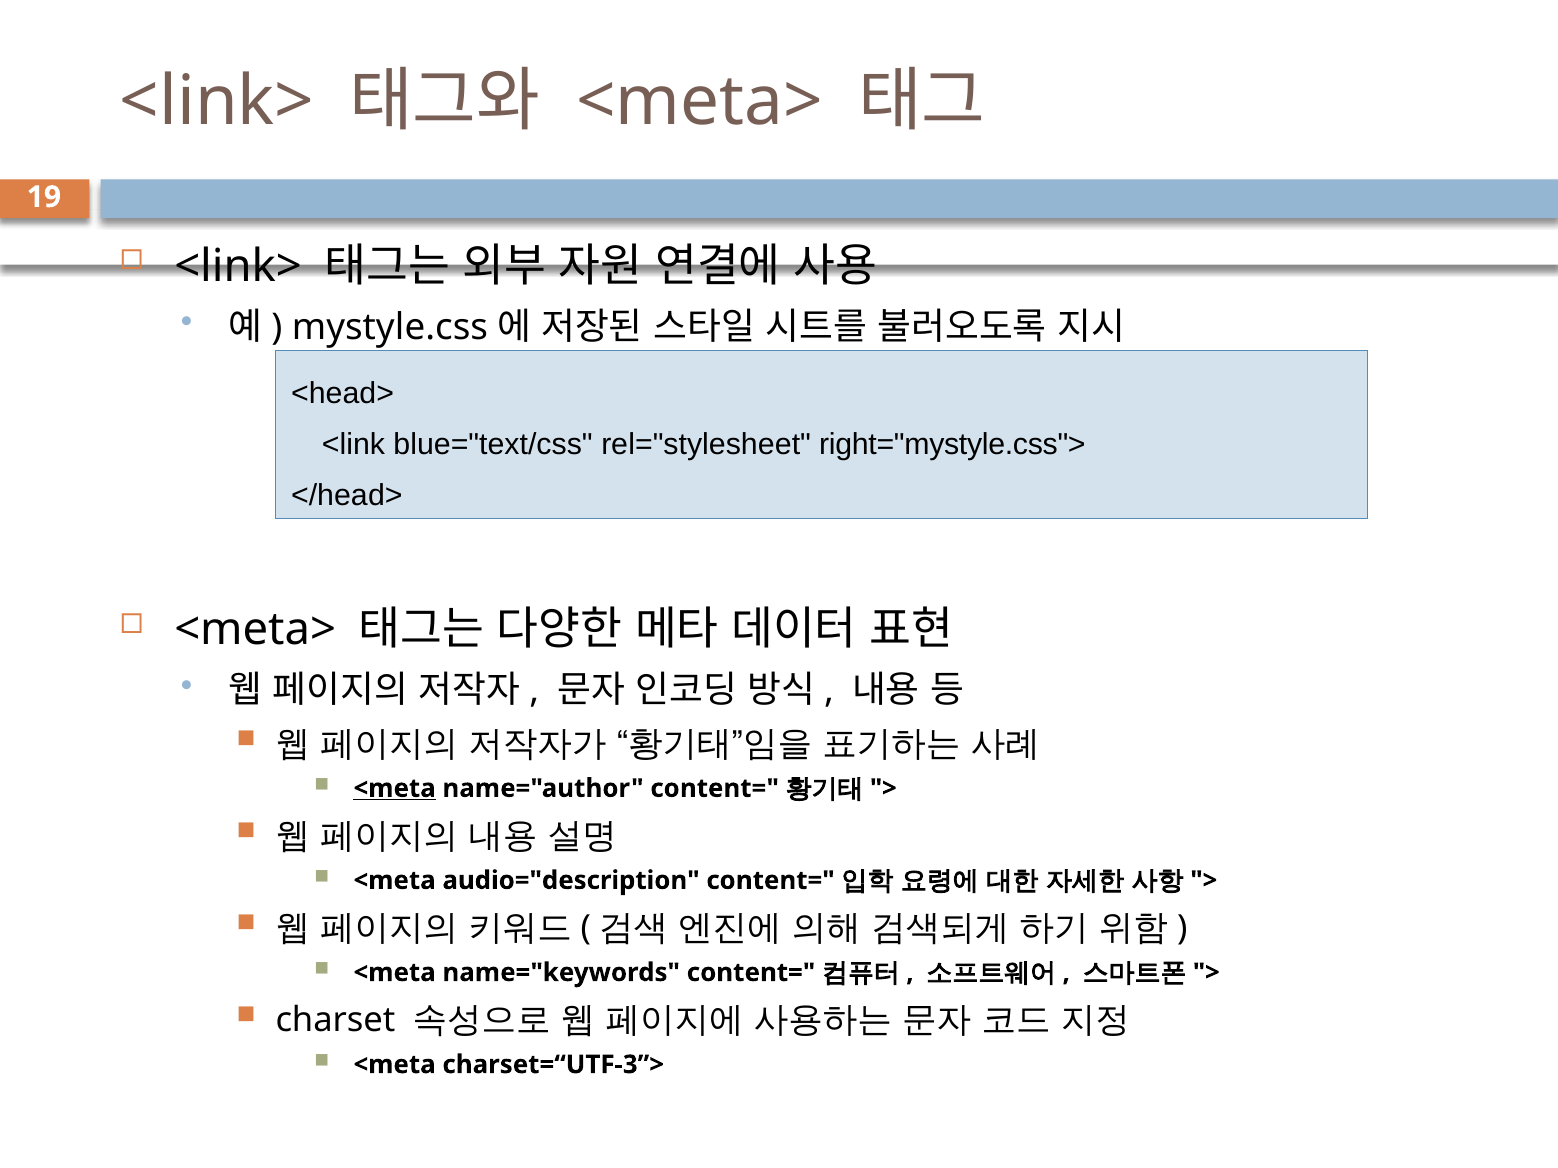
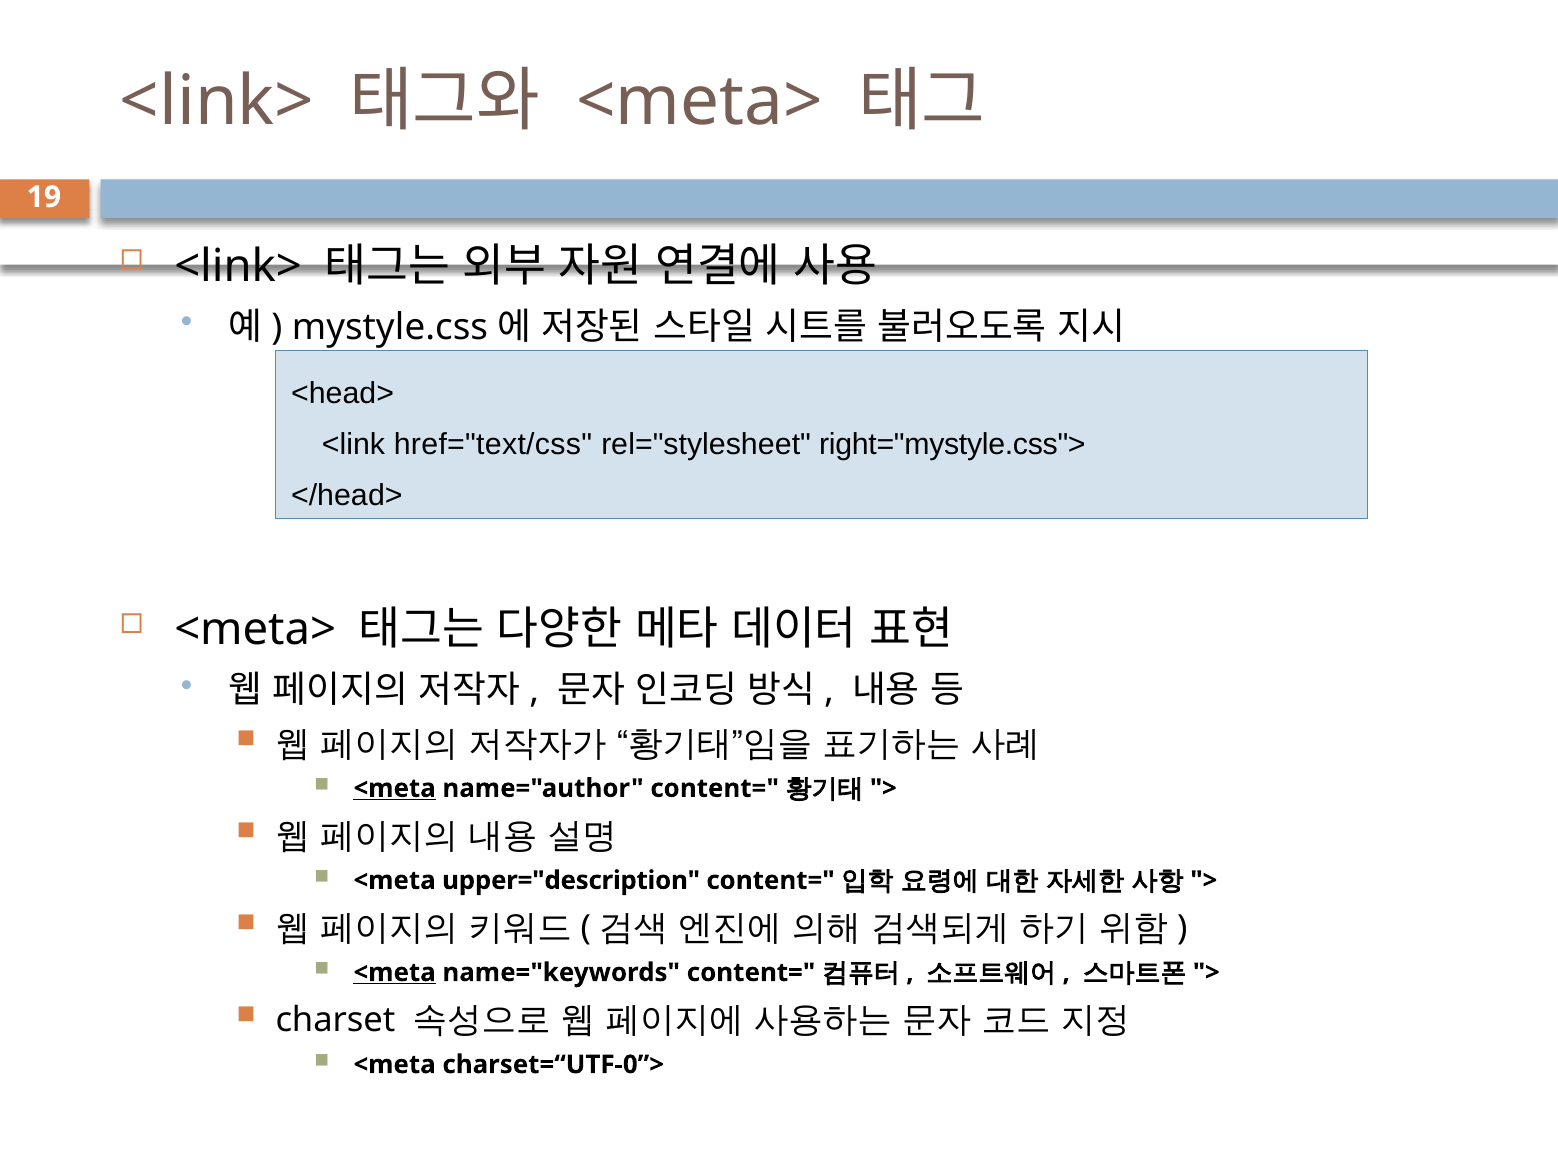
blue="text/css: blue="text/css -> href="text/css (493, 445)
audio="description: audio="description -> upper="description (571, 881)
<meta underline: none -> present (395, 973)
charset=“UTF-3”>: charset=“UTF-3”> -> charset=“UTF-0”> (553, 1065)
